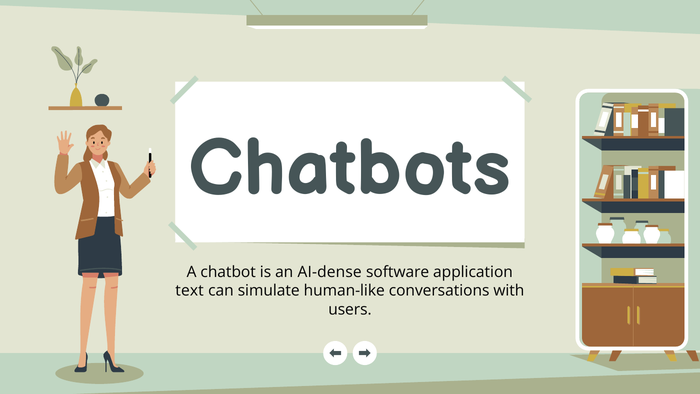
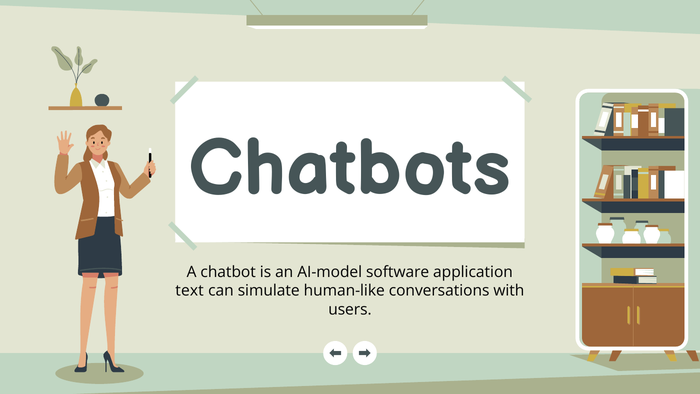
AI-dense: AI-dense -> AI-model (330, 272)
